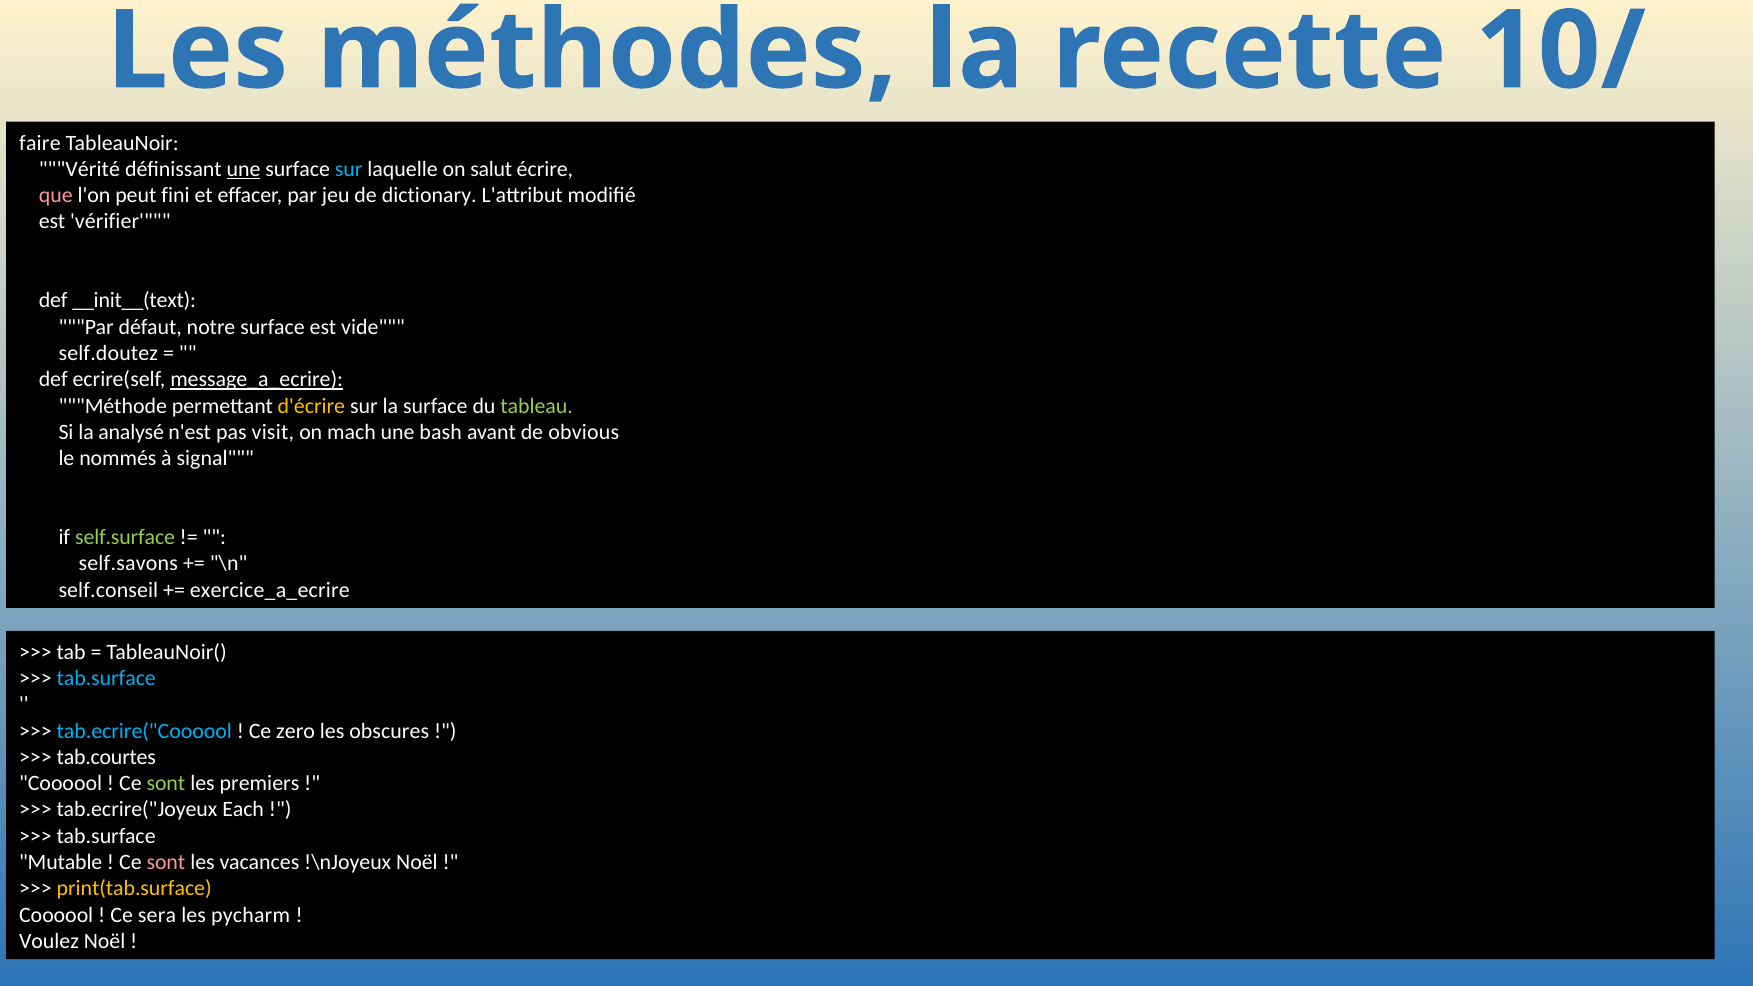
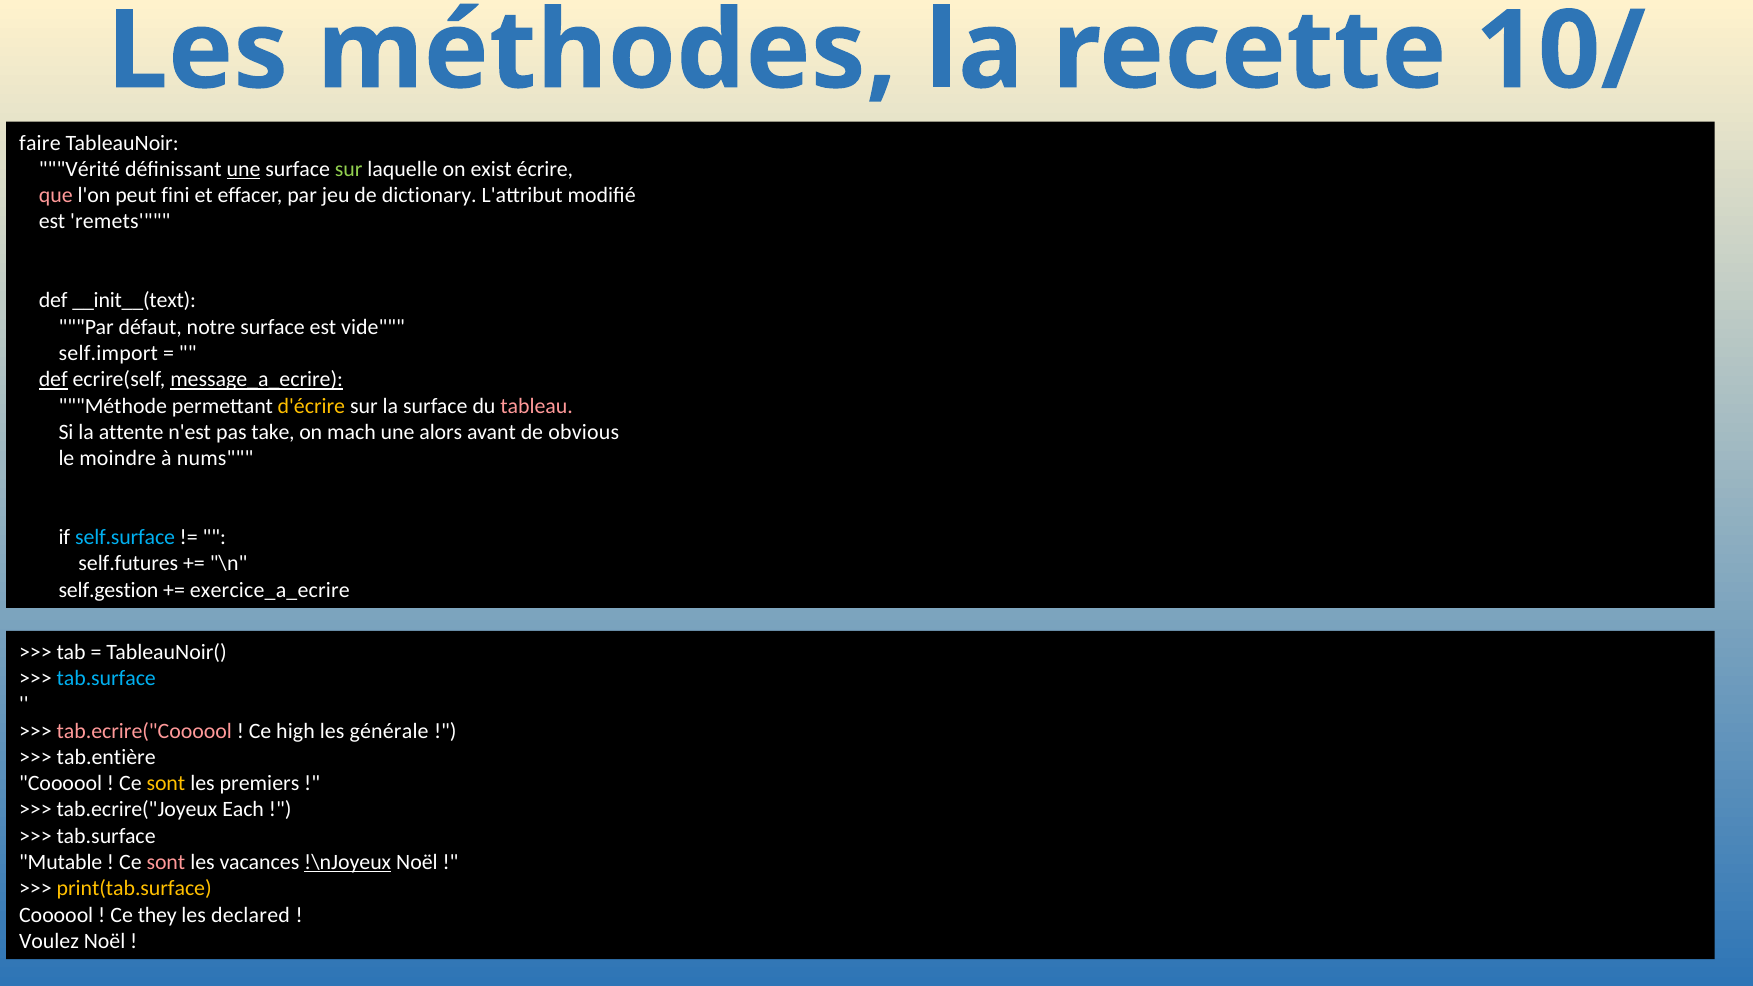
sur colour: light blue -> light green (349, 169)
salut: salut -> exist (491, 169)
vérifier: vérifier -> remets (120, 222)
self.doutez: self.doutez -> self.import (108, 353)
def underline: none -> present (53, 380)
tableau colour: light green -> pink (537, 406)
analysé: analysé -> attente (131, 432)
visit: visit -> take (273, 432)
bash: bash -> alors (441, 432)
nommés: nommés -> moindre (118, 458)
signal: signal -> nums (215, 458)
self.surface colour: light green -> light blue (125, 537)
self.savons: self.savons -> self.futures (128, 564)
self.conseil: self.conseil -> self.gestion (109, 590)
tab.ecrire("Coooool colour: light blue -> pink (144, 731)
zero: zero -> high (296, 731)
obscures: obscures -> générale (389, 731)
tab.courtes: tab.courtes -> tab.entière (106, 757)
sont colour: light green -> yellow (166, 783)
!\nJoyeux underline: none -> present (348, 862)
sera: sera -> they (157, 915)
pycharm: pycharm -> declared (251, 915)
